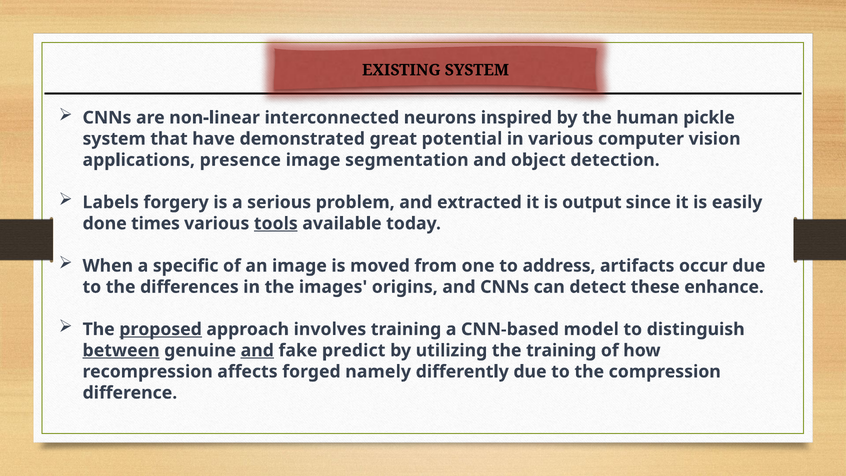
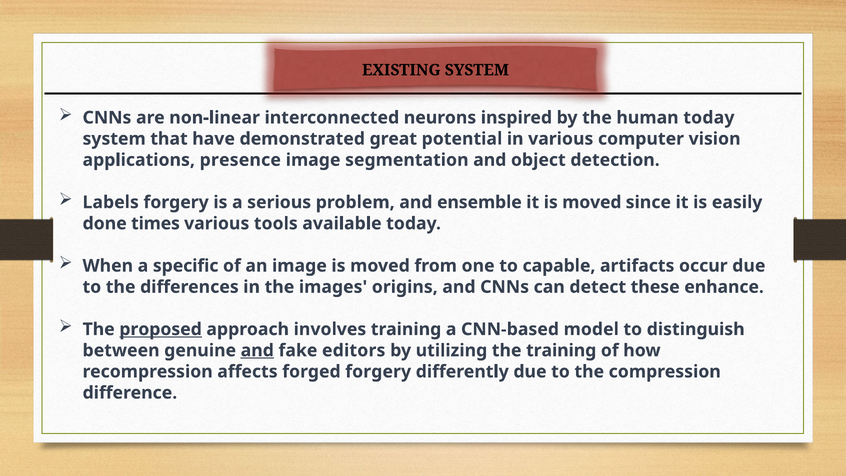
human pickle: pickle -> today (709, 118)
extracted: extracted -> ensemble (479, 202)
it is output: output -> moved (592, 202)
tools underline: present -> none (276, 223)
address: address -> capable (559, 266)
between underline: present -> none (121, 350)
predict: predict -> editors (354, 350)
forged namely: namely -> forgery (378, 372)
